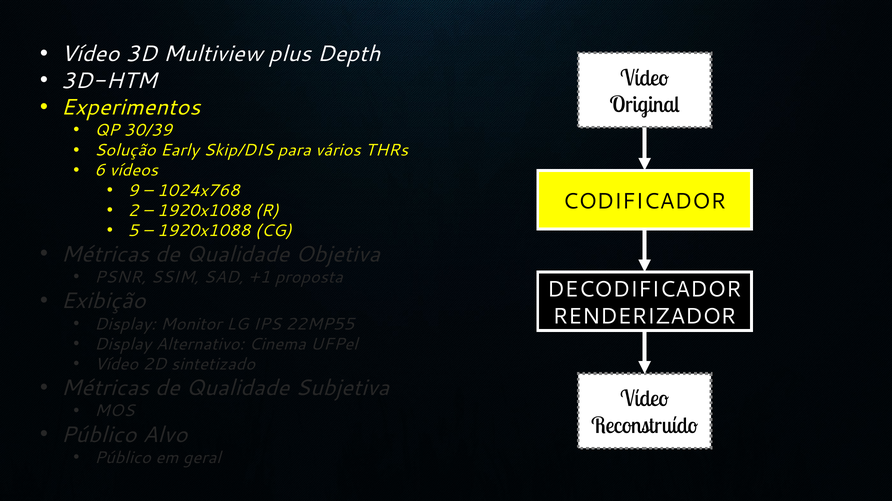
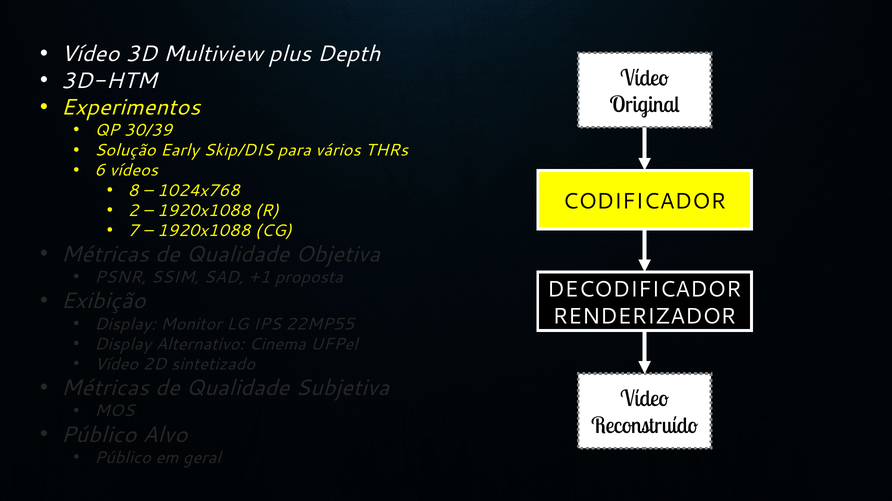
9: 9 -> 8 (133, 191)
5: 5 -> 7 (133, 231)
